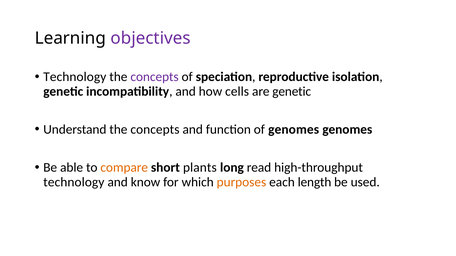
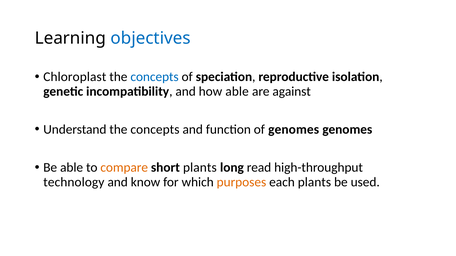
objectives colour: purple -> blue (151, 38)
Technology: Technology -> Chloroplast (75, 77)
concepts colour: purple -> blue (155, 77)
how cells: cells -> able (237, 91)
are genetic: genetic -> against (292, 91)
each length: length -> plants (314, 182)
